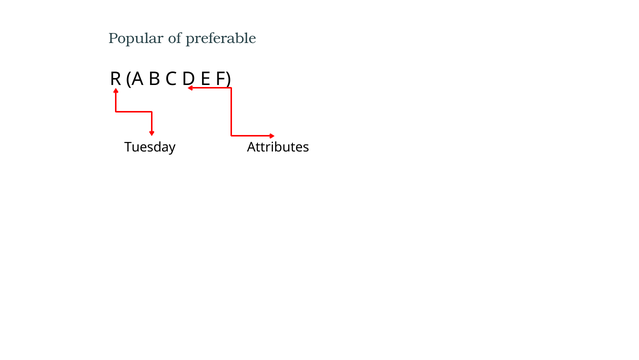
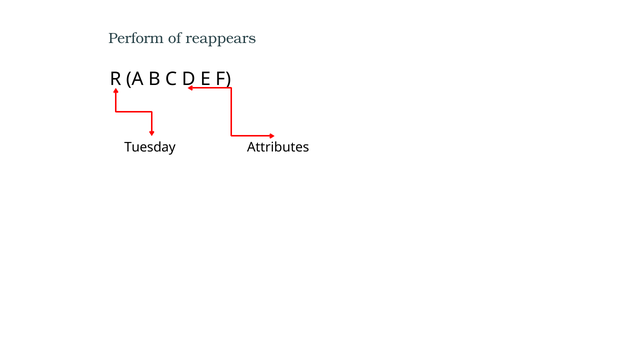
Popular: Popular -> Perform (136, 38)
preferable: preferable -> reappears (221, 38)
